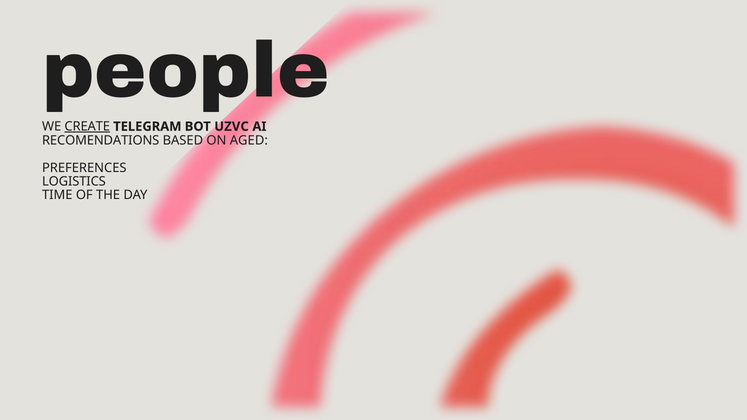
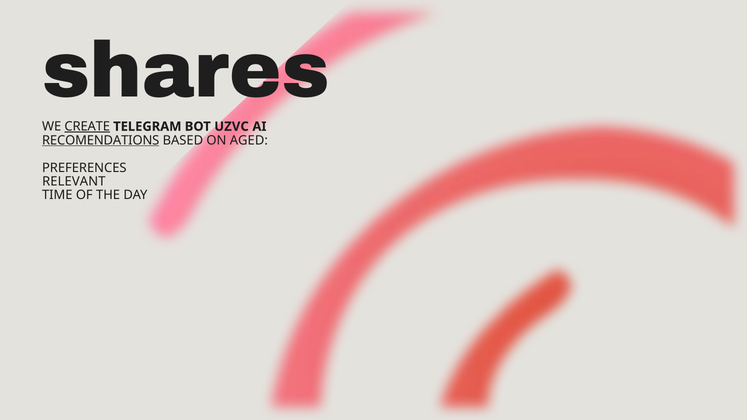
people: people -> shares (186, 71)
RECOMENDATIONS underline: none -> present (101, 140)
LOGISTICS: LOGISTICS -> RELEVANT (74, 182)
